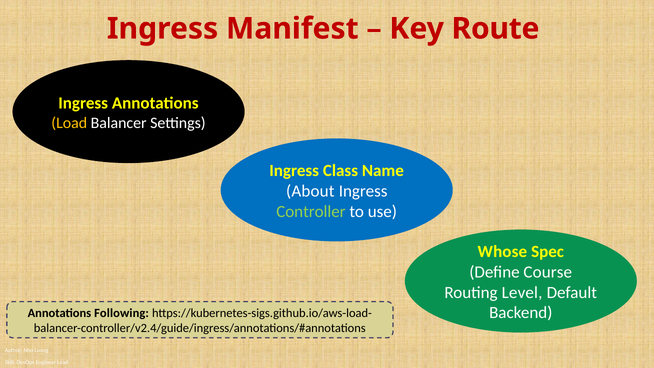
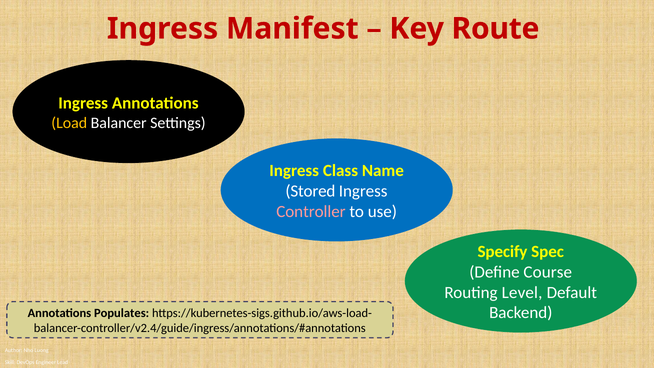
About: About -> Stored (310, 191)
Controller colour: light green -> pink (311, 211)
Whose: Whose -> Specify (502, 251)
Following: Following -> Populates (122, 313)
